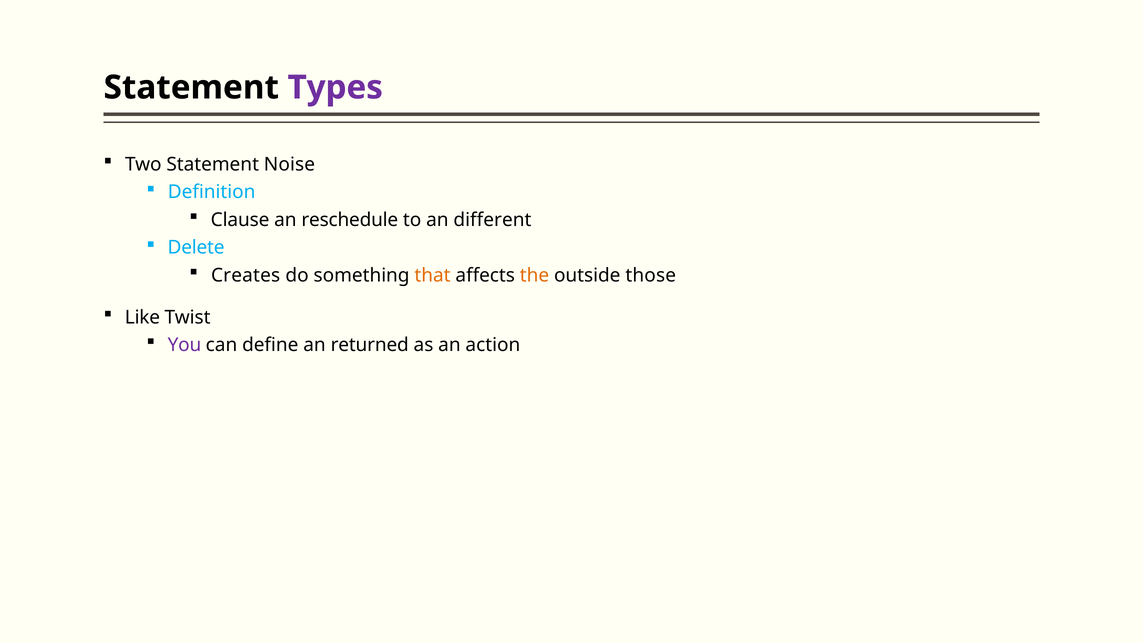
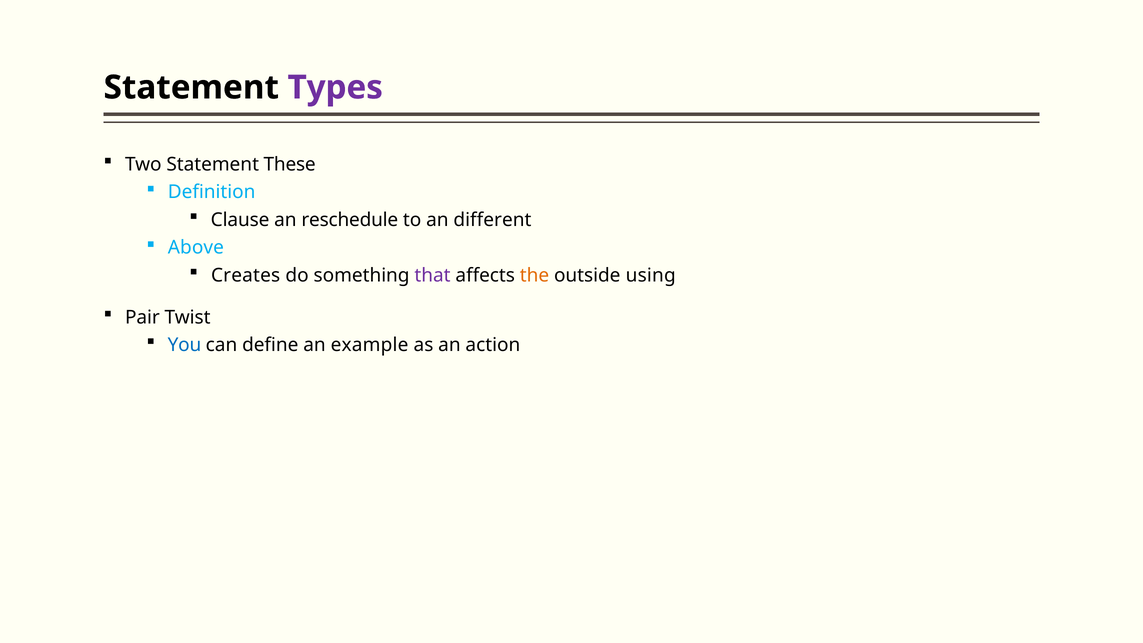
Noise: Noise -> These (290, 164)
Delete: Delete -> Above (196, 248)
that colour: orange -> purple (433, 275)
those: those -> using (651, 275)
Like: Like -> Pair (142, 317)
You colour: purple -> blue (184, 345)
returned: returned -> example (370, 345)
